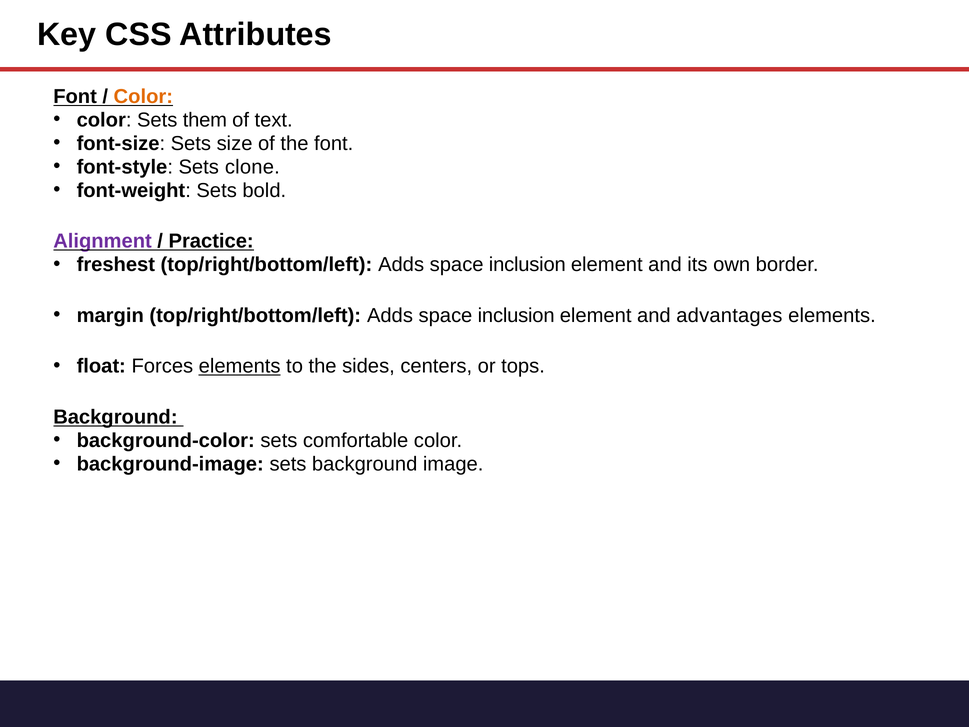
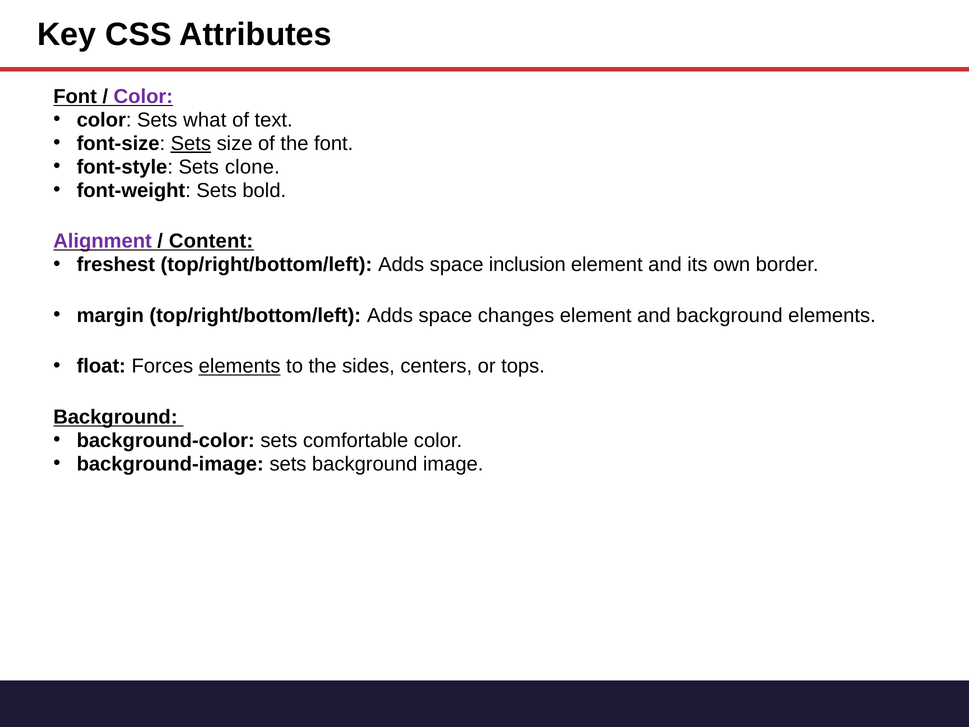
Color colour: orange -> purple (143, 97)
them: them -> what (205, 120)
Sets underline: none -> present (191, 144)
Practice: Practice -> Content (211, 241)
inclusion: inclusion -> changes (516, 315)
and advantages: advantages -> background (729, 315)
